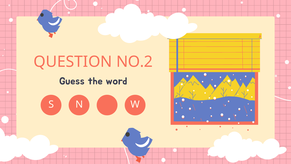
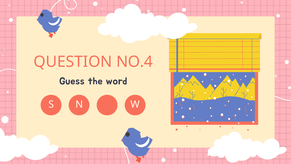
NO.2: NO.2 -> NO.4 (135, 62)
